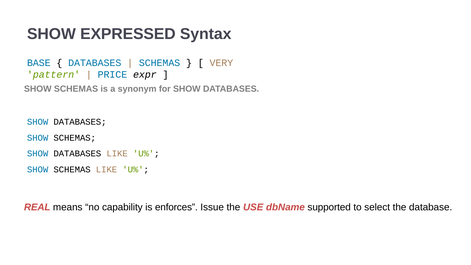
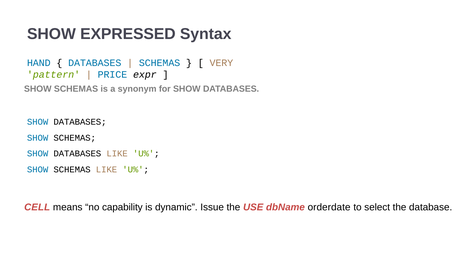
BASE: BASE -> HAND (39, 63)
REAL: REAL -> CELL (37, 207)
enforces: enforces -> dynamic (176, 207)
supported: supported -> orderdate (329, 207)
